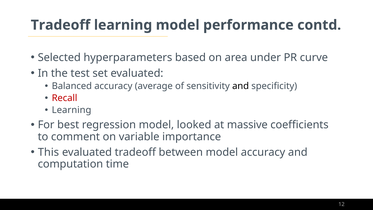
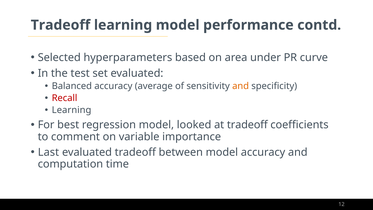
and colour: black -> orange (241, 86)
at massive: massive -> tradeoff (247, 125)
This: This -> Last (48, 152)
